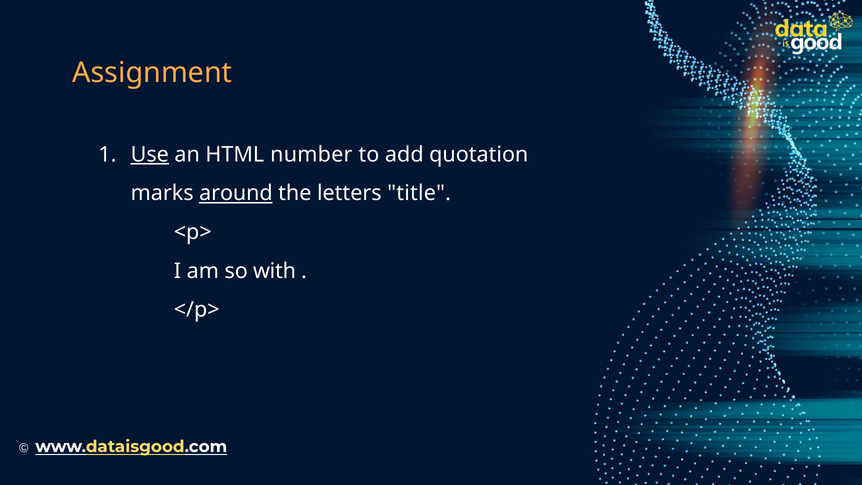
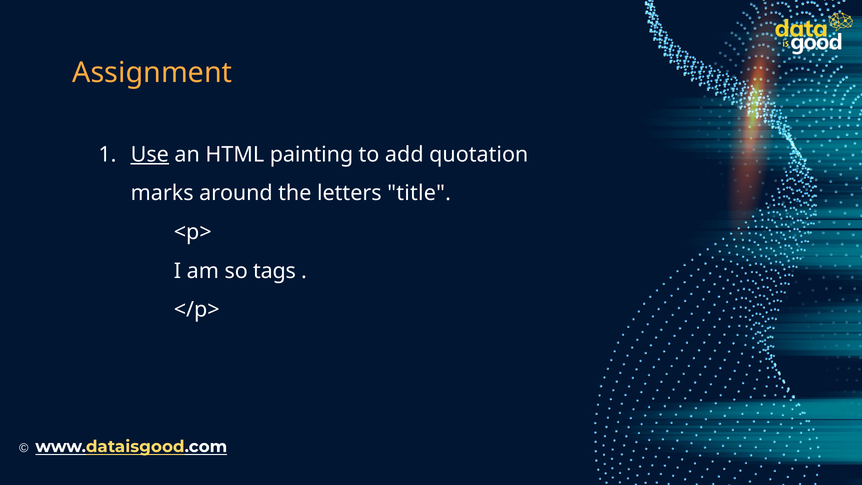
number: number -> painting (311, 155)
around underline: present -> none (236, 193)
with: with -> tags (274, 271)
